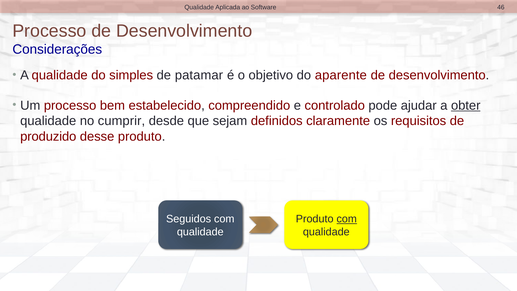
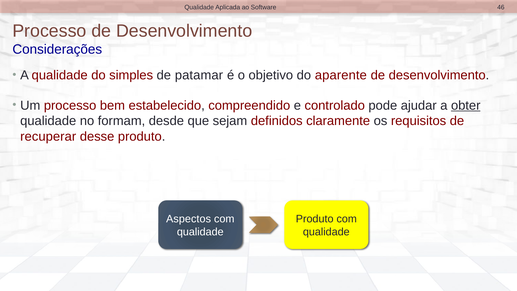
cumprir: cumprir -> formam (121, 121)
produzido: produzido -> recuperar (48, 136)
Seguidos: Seguidos -> Aspectos (189, 219)
com underline: present -> none (347, 219)
